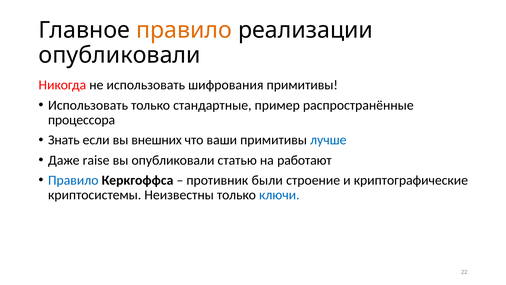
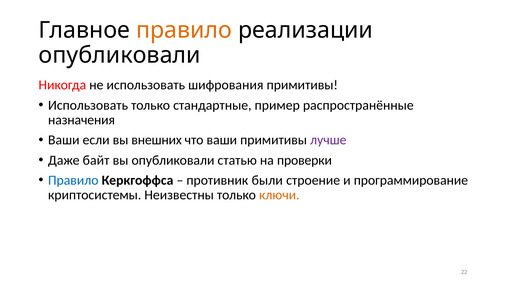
процессора: процессора -> назначения (82, 120)
Знать: Знать -> Ваши (64, 140)
лучше colour: blue -> purple (328, 140)
raise: raise -> байт (96, 160)
работают: работают -> проверки (304, 160)
криптографические: криптографические -> программирование (411, 180)
ключи colour: blue -> orange (279, 195)
